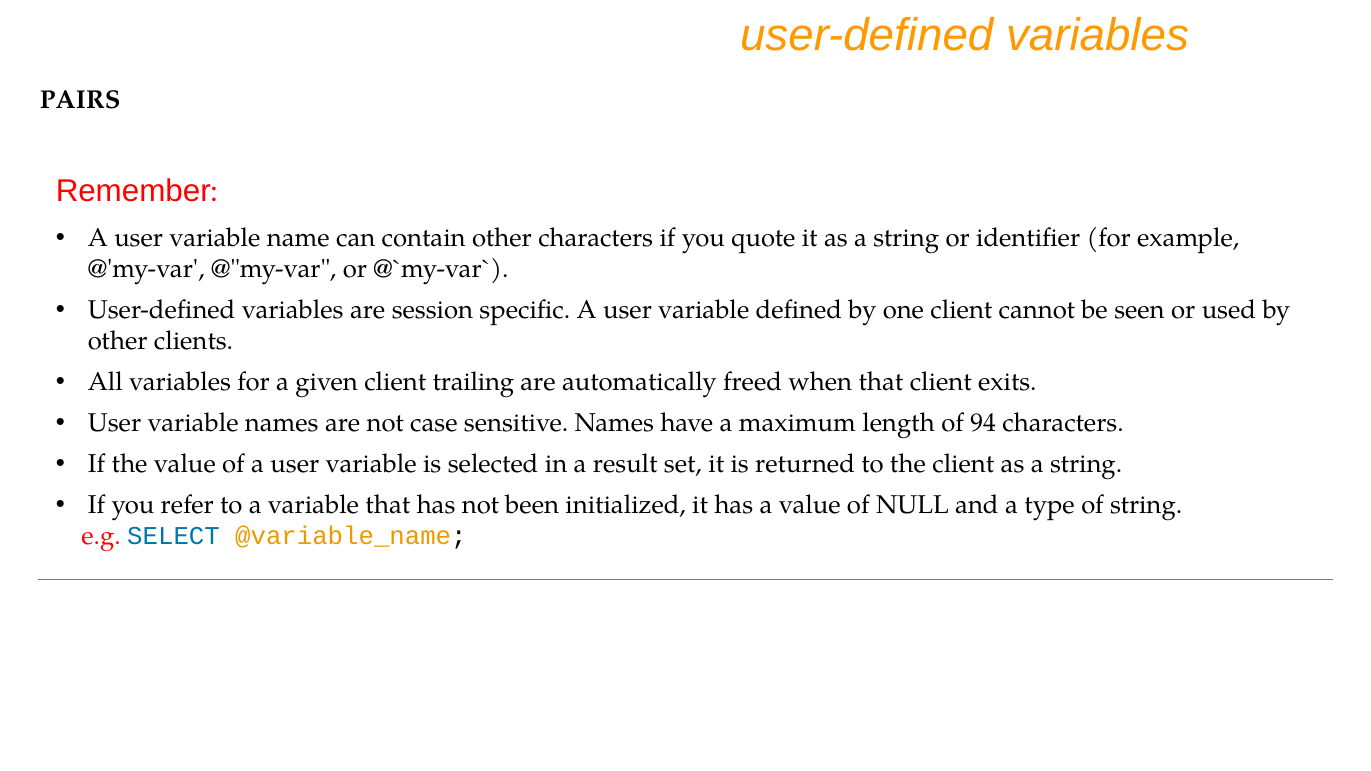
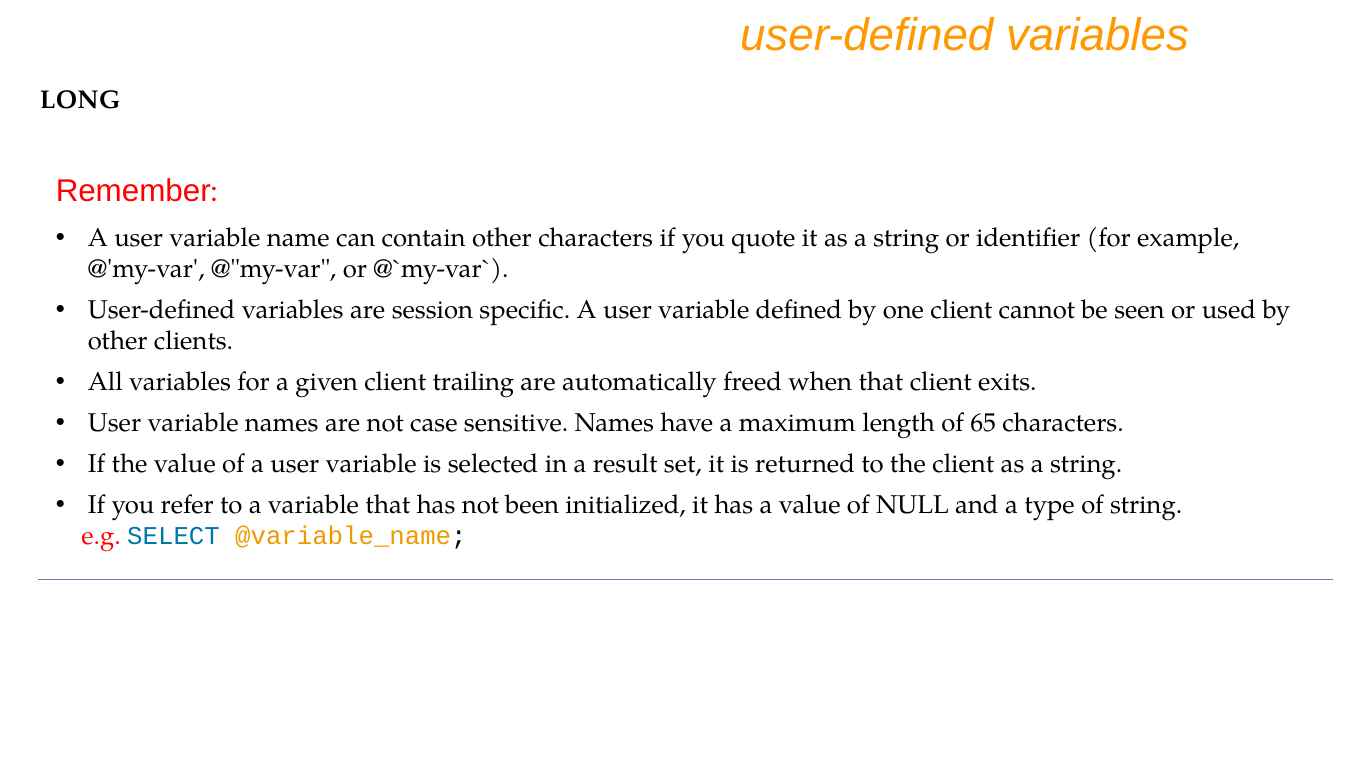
PAIRS: PAIRS -> LONG (80, 100)
94: 94 -> 65 (983, 423)
